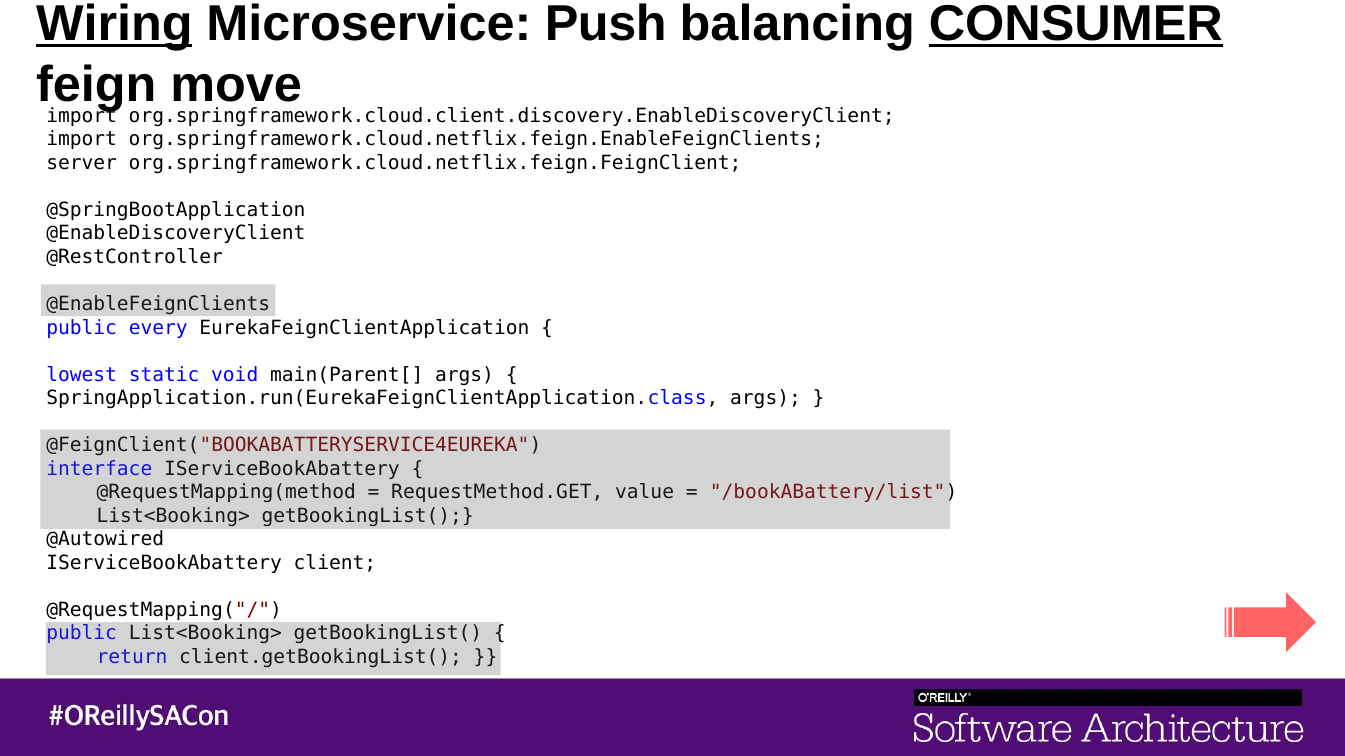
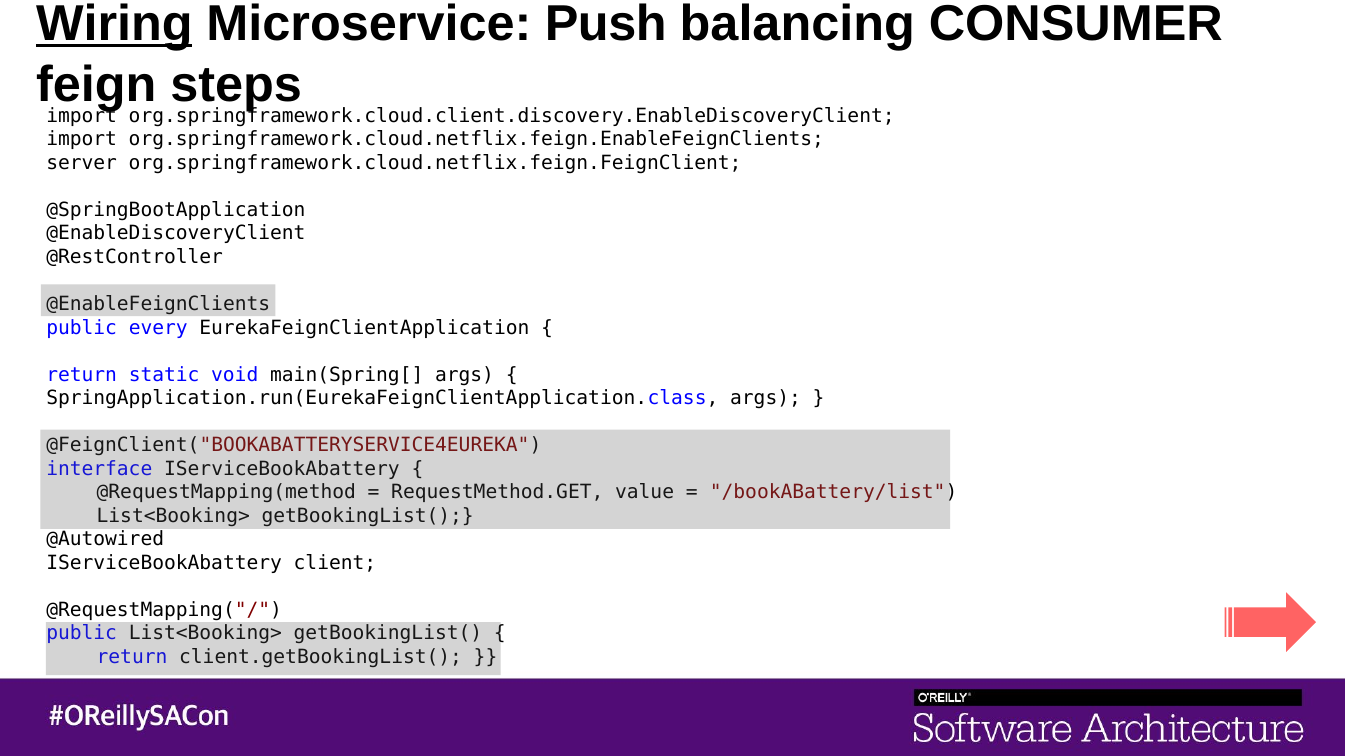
CONSUMER underline: present -> none (1076, 24)
move: move -> steps (236, 85)
lowest: lowest -> return (82, 375)
main(Parent[: main(Parent[ -> main(Spring[ (347, 375)
